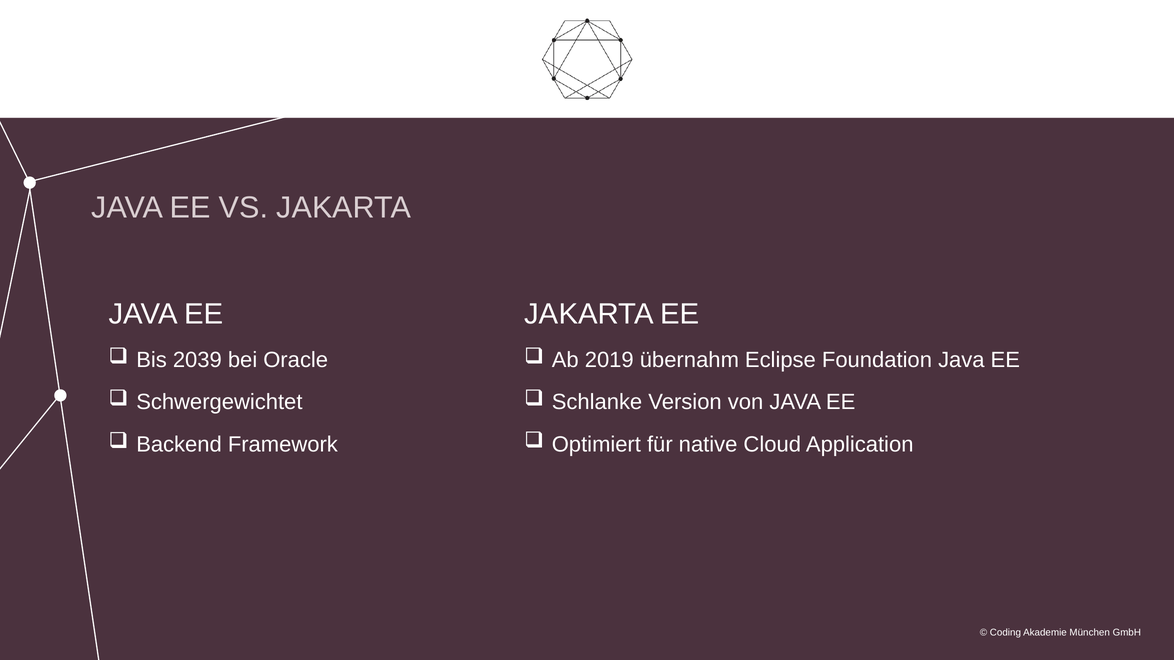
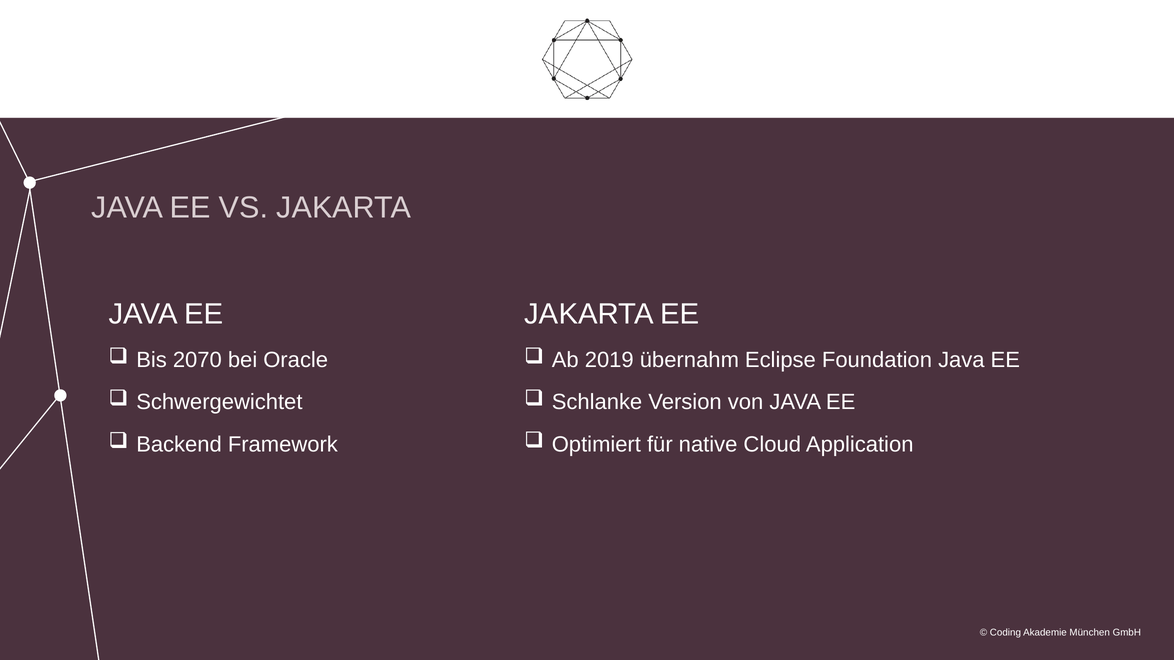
2039: 2039 -> 2070 (197, 360)
